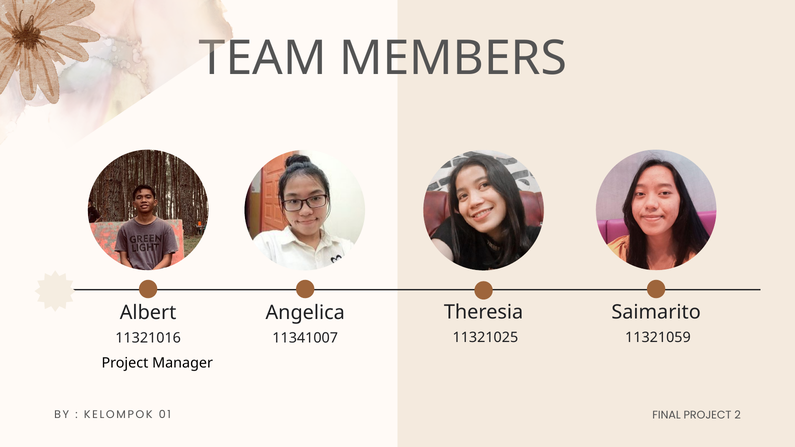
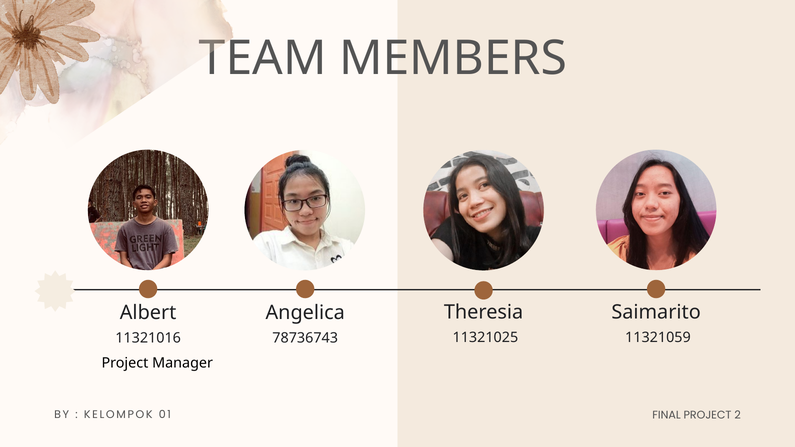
11341007: 11341007 -> 78736743 (305, 338)
